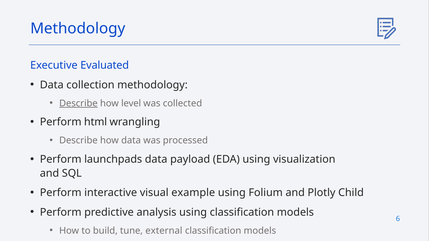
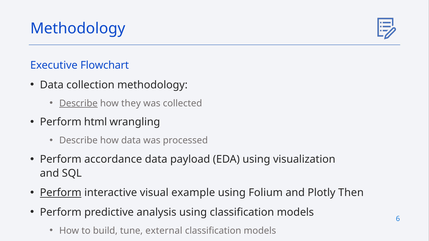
Evaluated: Evaluated -> Flowchart (105, 65)
level: level -> they (131, 103)
launchpads: launchpads -> accordance (113, 160)
Perform underline: none -> present (61, 193)
Child: Child -> Then (351, 193)
